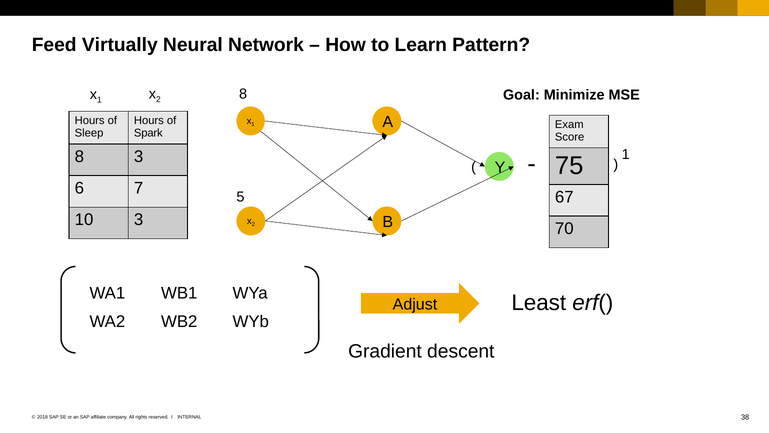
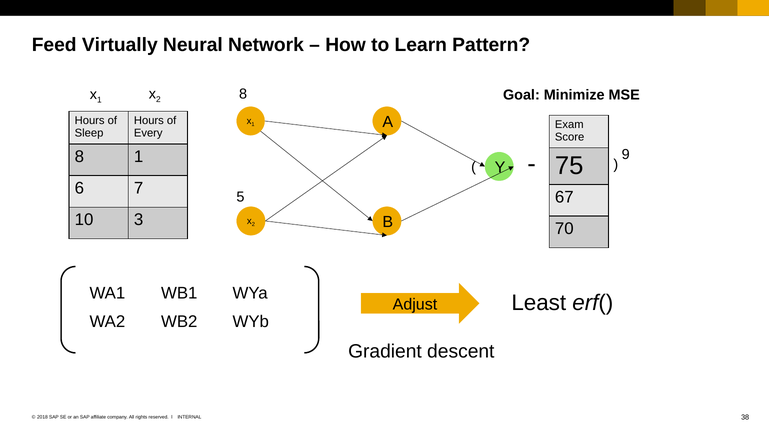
Spark: Spark -> Every (148, 133)
8 3: 3 -> 1 (139, 156)
1: 1 -> 9 (626, 154)
